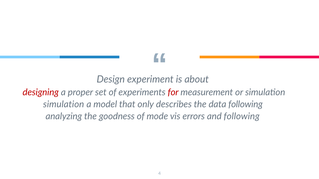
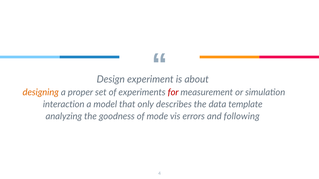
designing colour: red -> orange (41, 92)
simulation: simulation -> interaction (64, 105)
data following: following -> template (245, 105)
